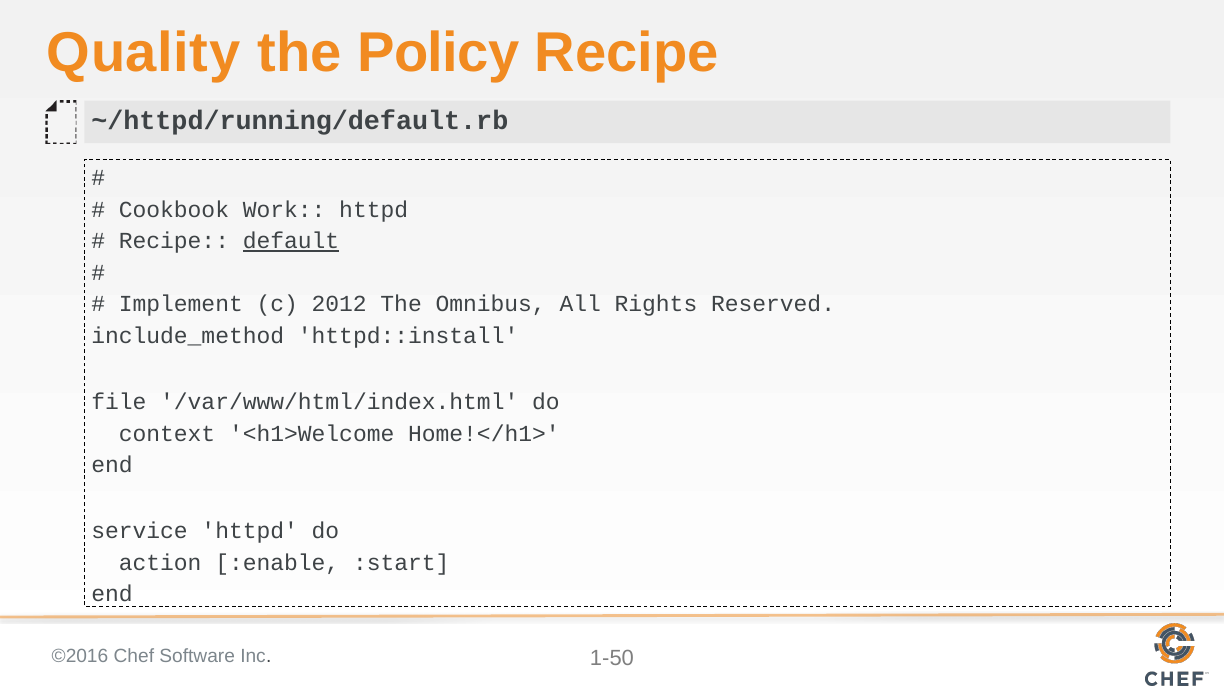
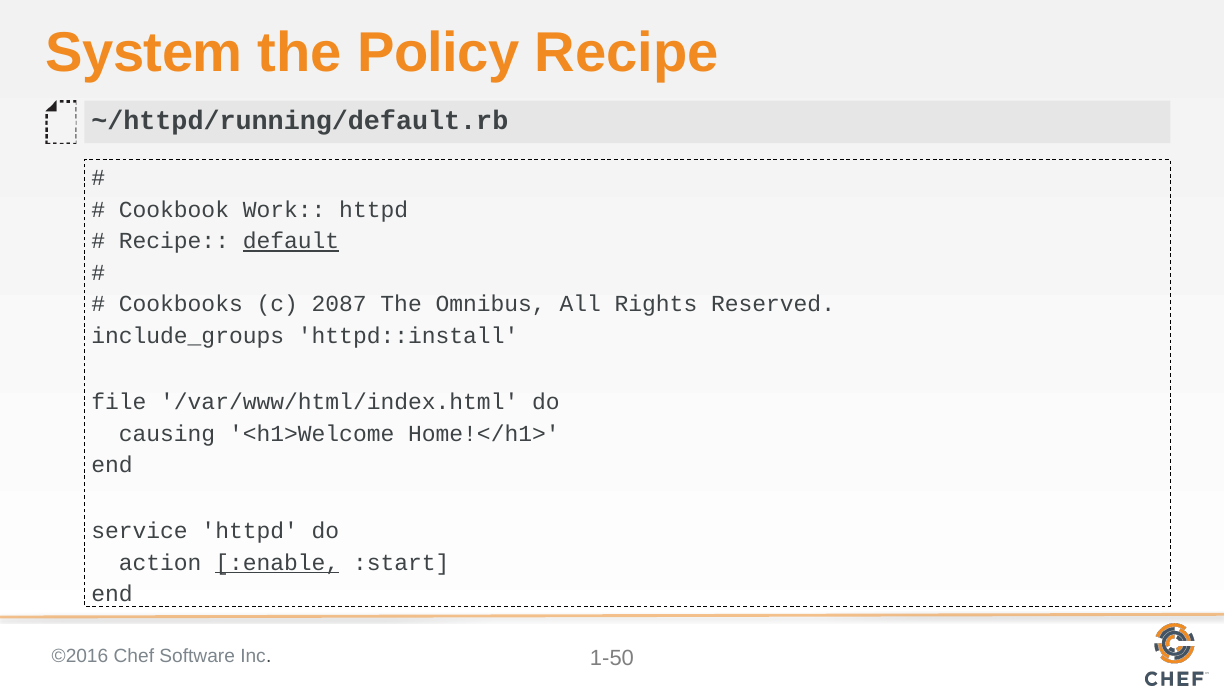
Quality: Quality -> System (144, 53)
Implement: Implement -> Cookbooks (181, 305)
2012: 2012 -> 2087 (339, 305)
include_method: include_method -> include_groups (188, 336)
context: context -> causing (167, 434)
:enable underline: none -> present (277, 563)
